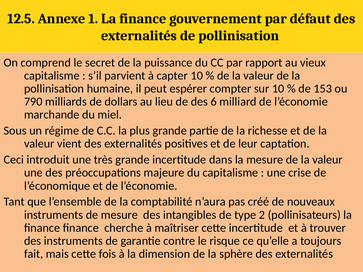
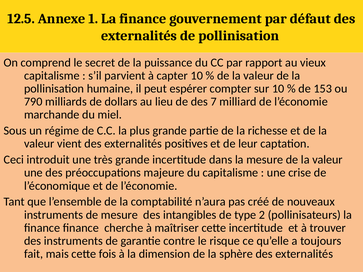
6: 6 -> 7 (214, 102)
